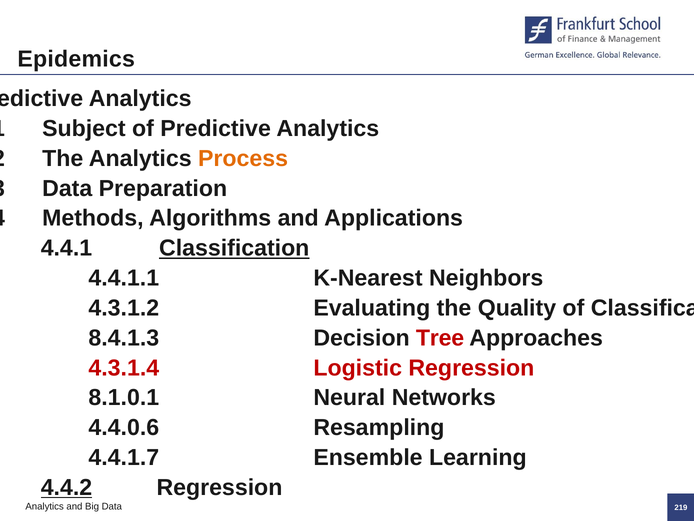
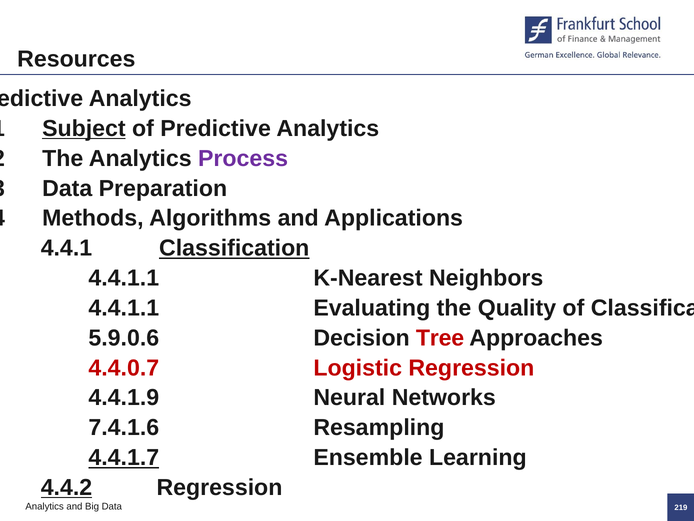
Epidemics: Epidemics -> Resources (76, 59)
Subject underline: none -> present (84, 128)
Process colour: orange -> purple (243, 158)
4.3.1.2: 4.3.1.2 -> 4.4.1.1 (124, 308)
8.4.1.3: 8.4.1.3 -> 5.9.0.6 (124, 338)
4.3.1.4: 4.3.1.4 -> 4.4.0.7 (124, 368)
8.1.0.1: 8.1.0.1 -> 4.4.1.9 (124, 397)
4.4.0.6: 4.4.0.6 -> 7.4.1.6 (124, 427)
4.4.1.7 underline: none -> present (124, 457)
